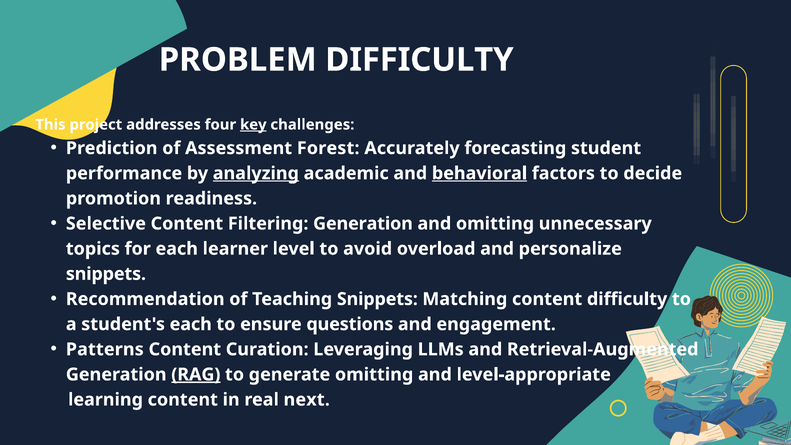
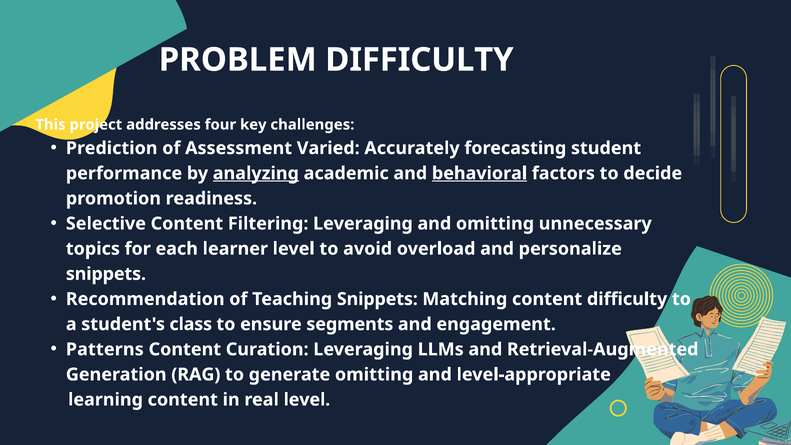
key underline: present -> none (253, 125)
Forest: Forest -> Varied (328, 148)
Filtering Generation: Generation -> Leveraging (363, 224)
student's each: each -> class (191, 324)
questions: questions -> segments (350, 324)
RAG underline: present -> none (196, 374)
real next: next -> level (307, 400)
